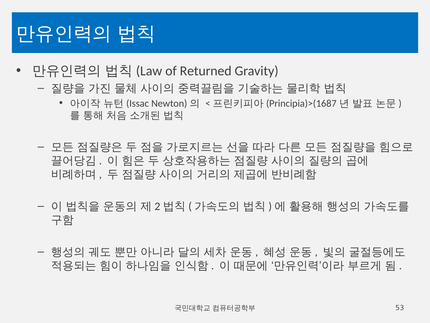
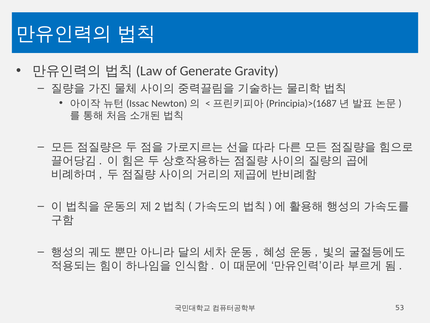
Returned: Returned -> Generate (206, 71)
